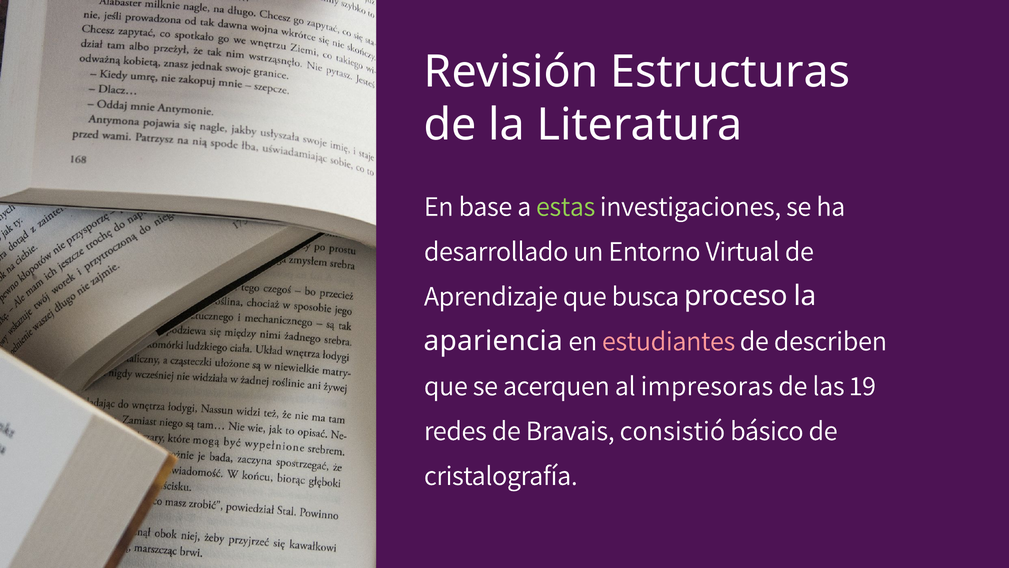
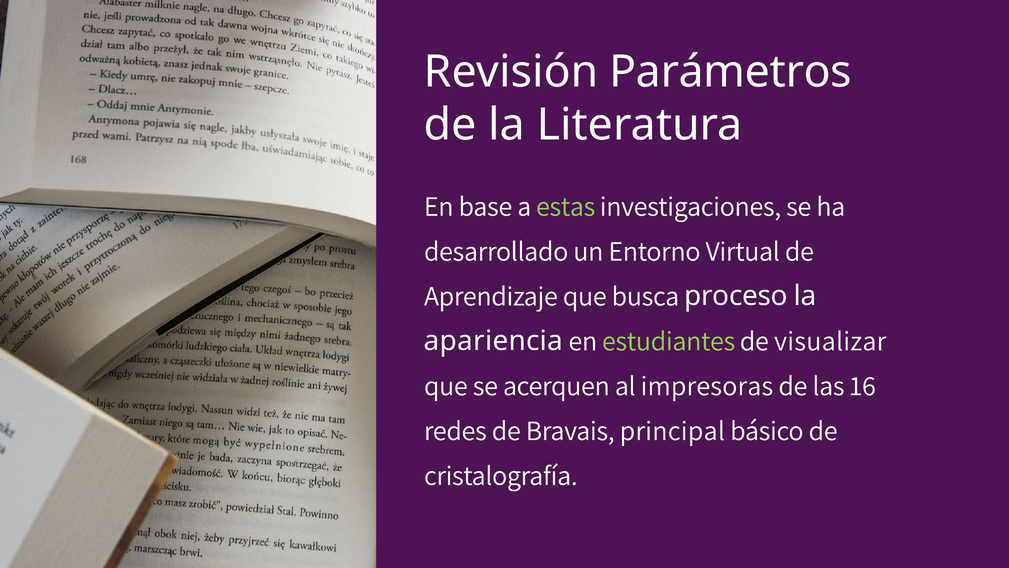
Estructuras: Estructuras -> Parámetros (730, 72)
estudiantes colour: pink -> light green (669, 341)
describen: describen -> visualizar (830, 341)
19: 19 -> 16 (863, 386)
consistió: consistió -> principal (672, 431)
